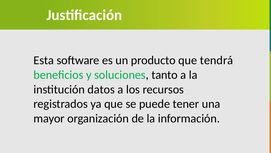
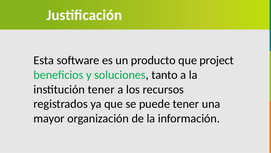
tendrá: tendrá -> project (217, 60)
institución datos: datos -> tener (101, 89)
